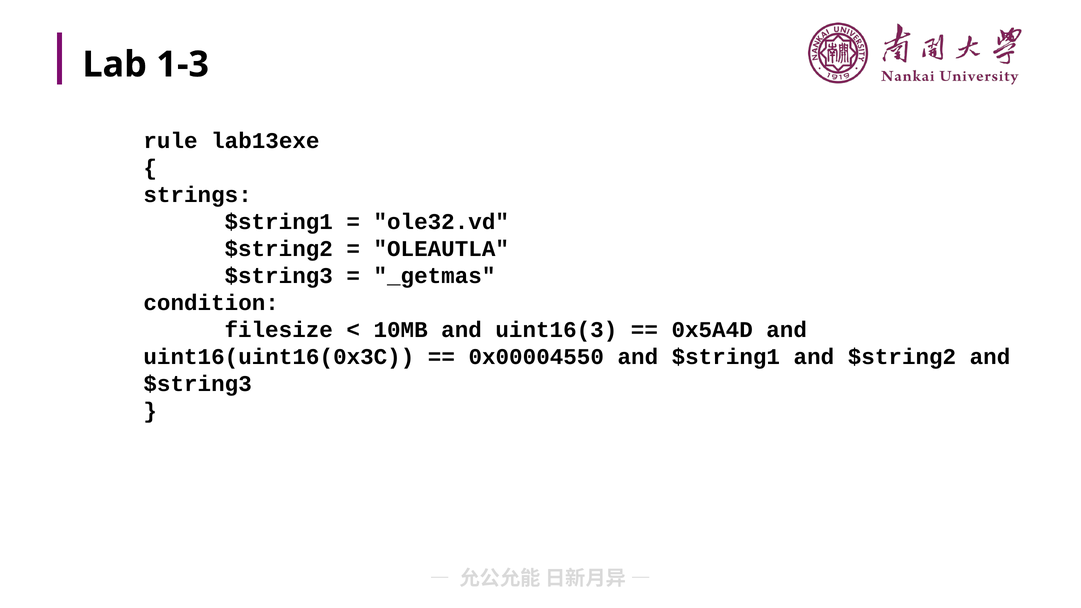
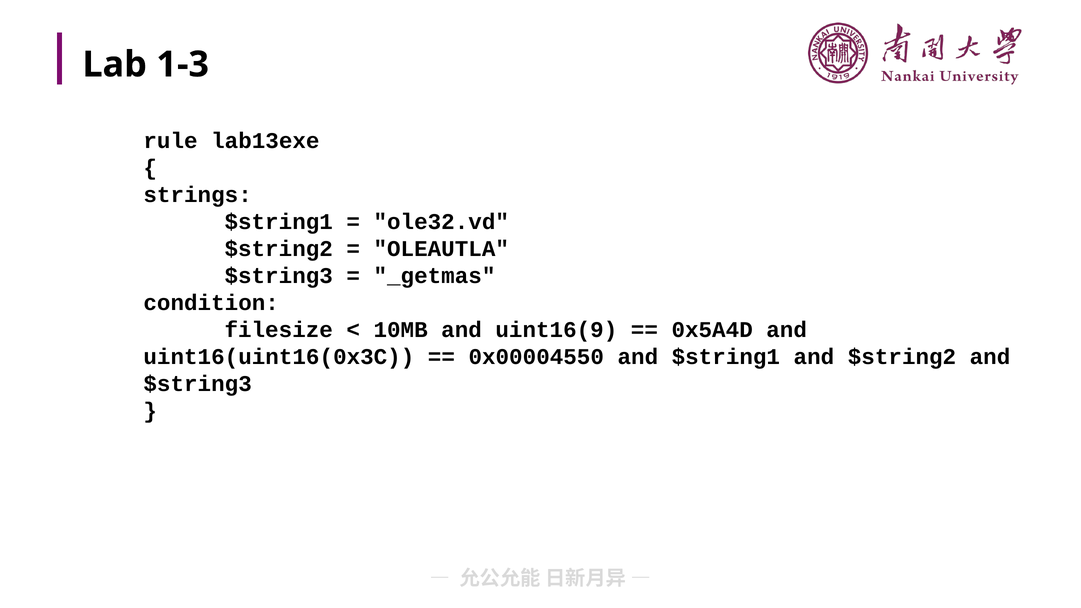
uint16(3: uint16(3 -> uint16(9 (556, 330)
